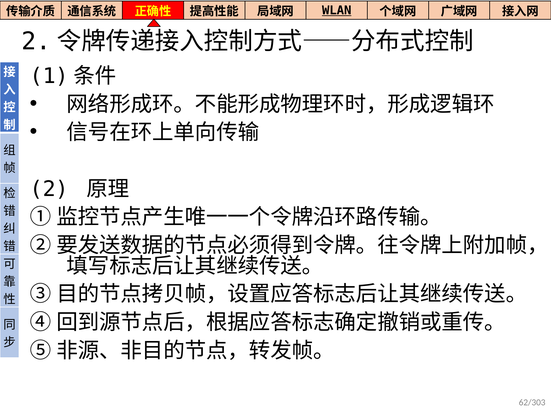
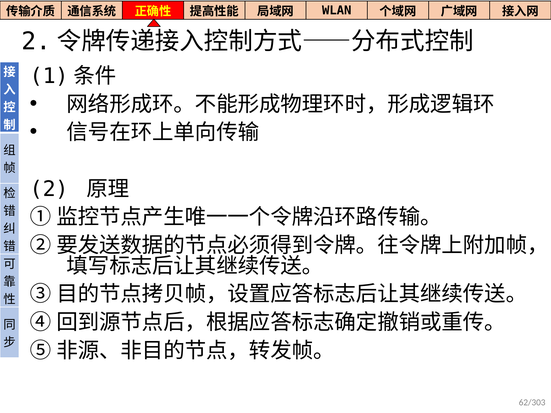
WLAN underline: present -> none (337, 10)
